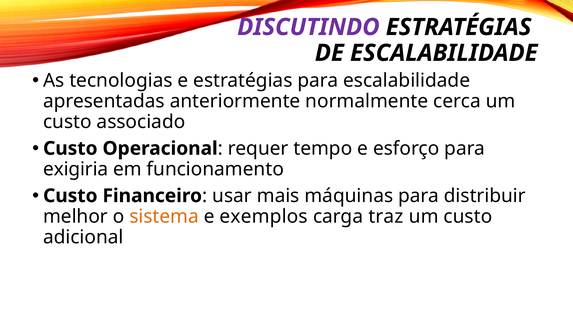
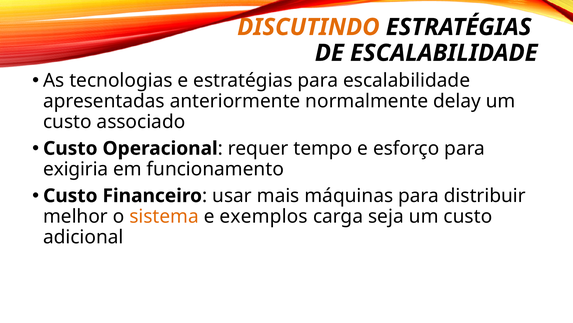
DISCUTINDO colour: purple -> orange (308, 27)
cerca: cerca -> delay (457, 101)
traz: traz -> seja (386, 216)
